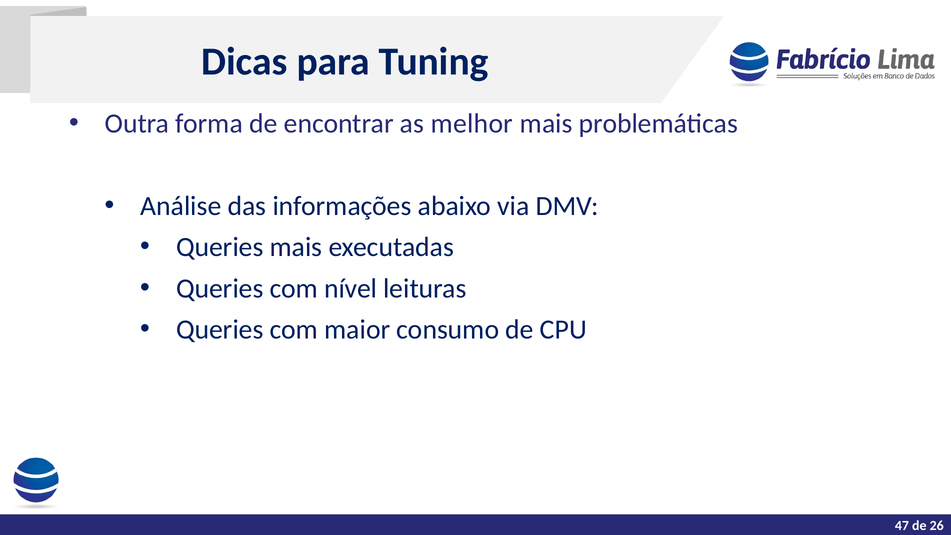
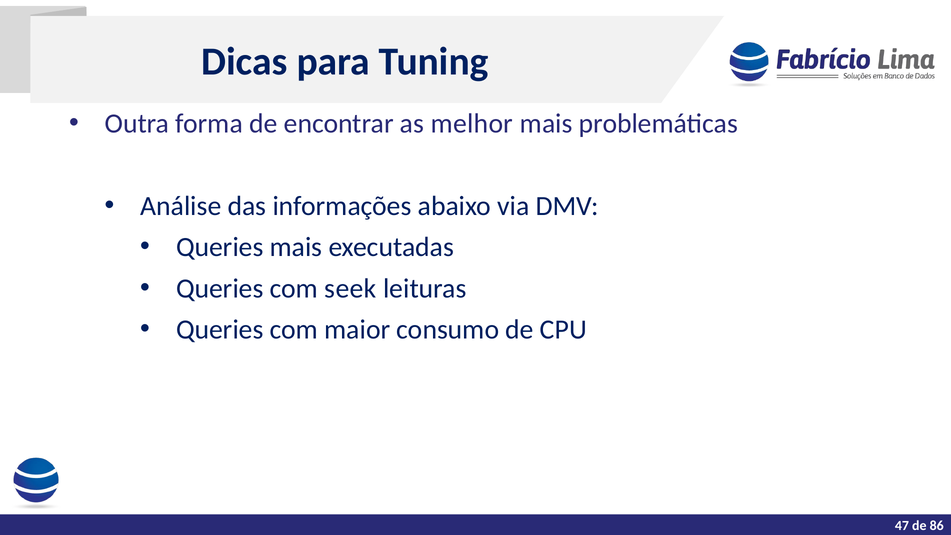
nível: nível -> seek (350, 288)
26: 26 -> 86 (937, 526)
